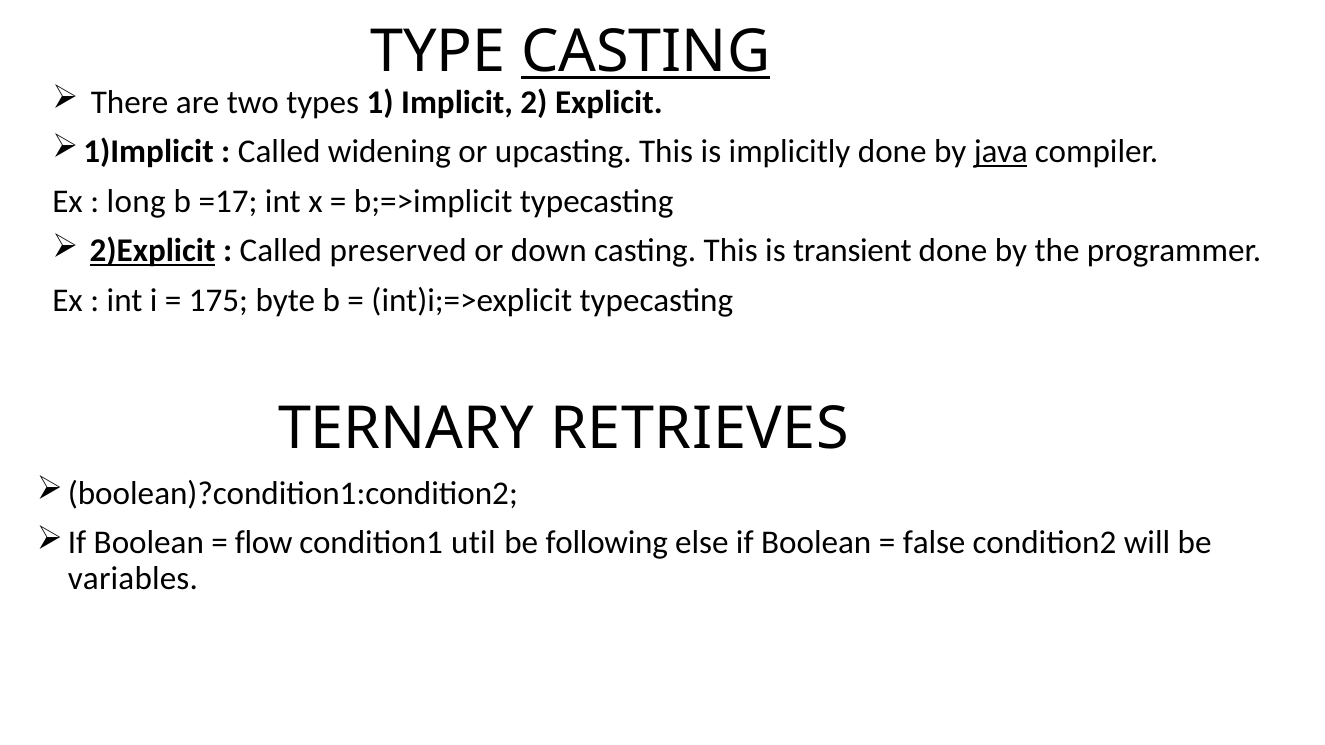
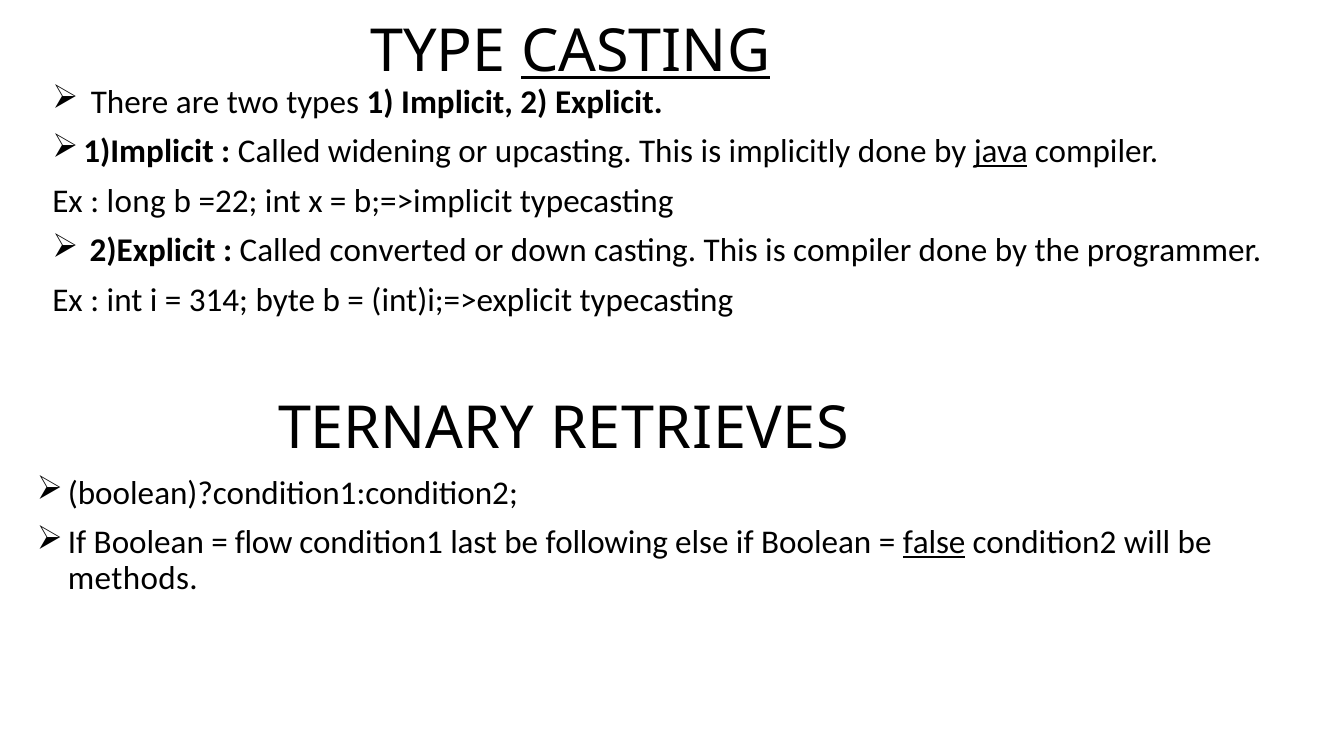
=17: =17 -> =22 (228, 202)
2)Explicit underline: present -> none (153, 251)
preserved: preserved -> converted (398, 251)
is transient: transient -> compiler (852, 251)
175: 175 -> 314 (218, 301)
util: util -> last (474, 543)
false underline: none -> present (934, 543)
variables: variables -> methods (133, 579)
